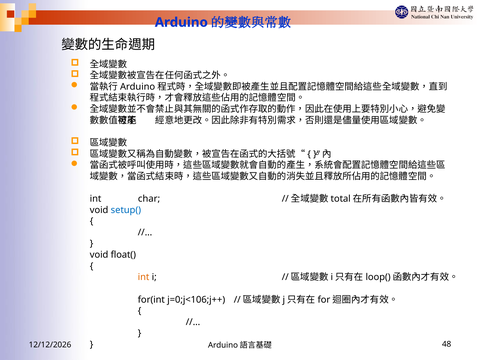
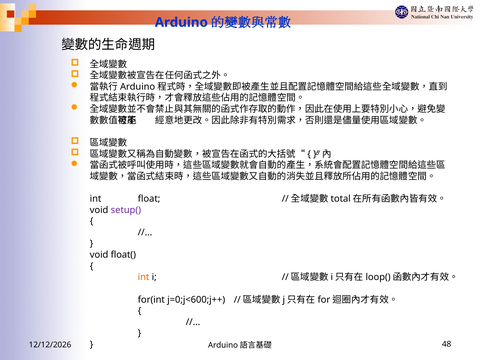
char: char -> float (149, 199)
setup( colour: blue -> purple (126, 210)
j=0;j<106;j++: j=0;j<106;j++ -> j=0;j<600;j++ (196, 300)
